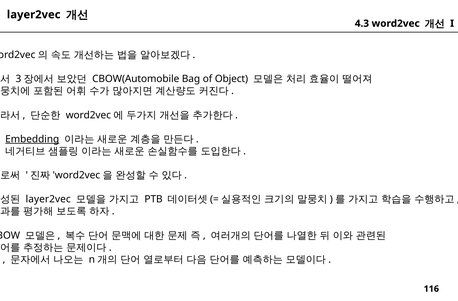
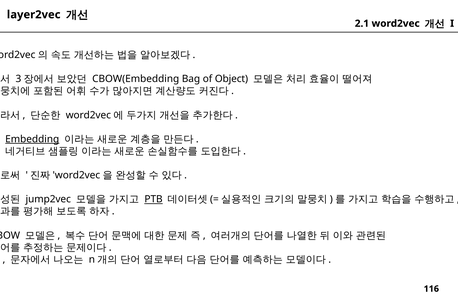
4.3: 4.3 -> 2.1 (362, 23)
CBOW(Automobile: CBOW(Automobile -> CBOW(Embedding (136, 79)
layer2vec: layer2vec -> jump2vec (48, 199)
PTB underline: none -> present (154, 199)
